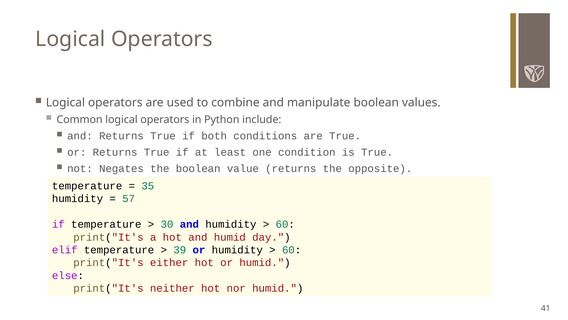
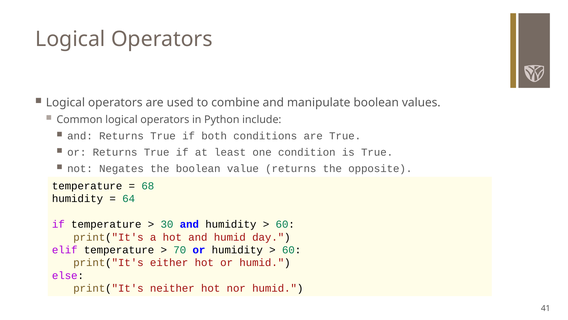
35: 35 -> 68 (148, 186)
57: 57 -> 64 (129, 198)
39: 39 -> 70 (180, 250)
